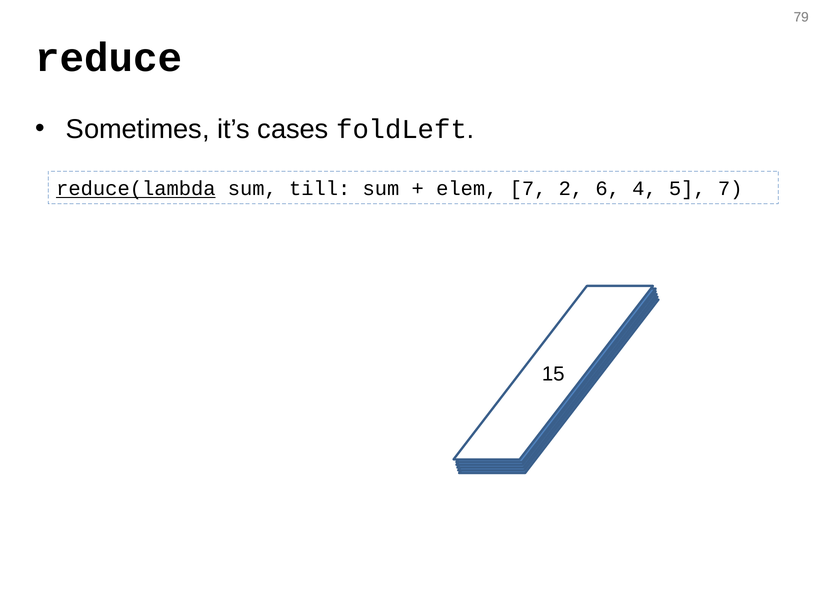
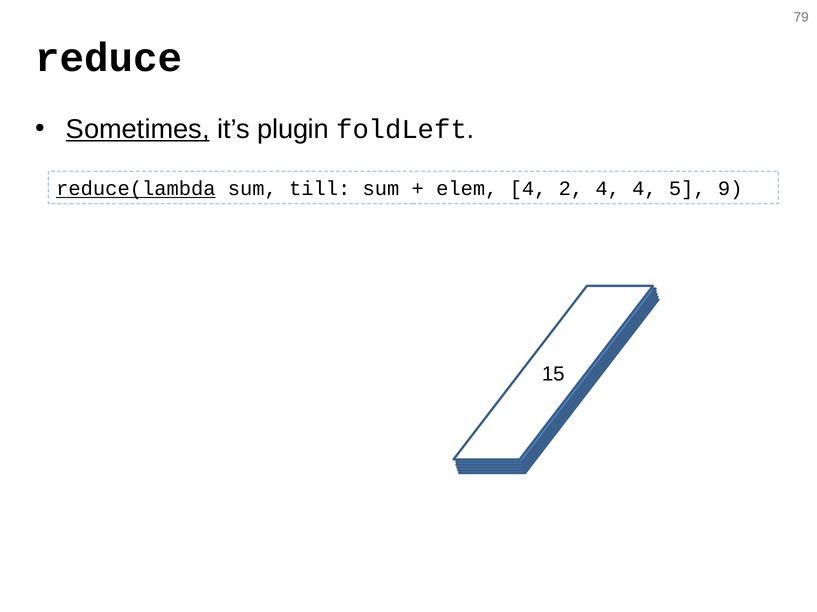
Sometimes underline: none -> present (138, 129)
cases: cases -> plugin (293, 129)
elem 7: 7 -> 4 (528, 189)
2 6: 6 -> 4 (608, 189)
5 7: 7 -> 9 (730, 189)
